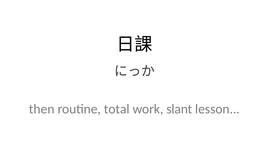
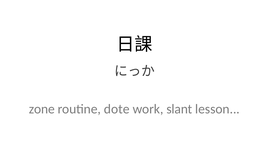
then: then -> zone (42, 109)
total: total -> dote (117, 109)
